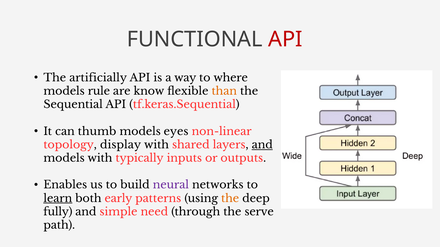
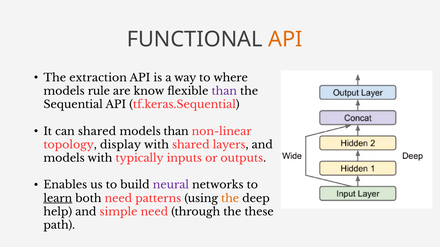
API colour: red -> orange (285, 40)
artificially: artificially -> extraction (98, 78)
than colour: orange -> purple (224, 91)
can thumb: thumb -> shared (97, 132)
models eyes: eyes -> than (176, 132)
and underline: present -> none (262, 145)
both early: early -> need (118, 199)
fully: fully -> help (58, 212)
serve: serve -> these (259, 212)
